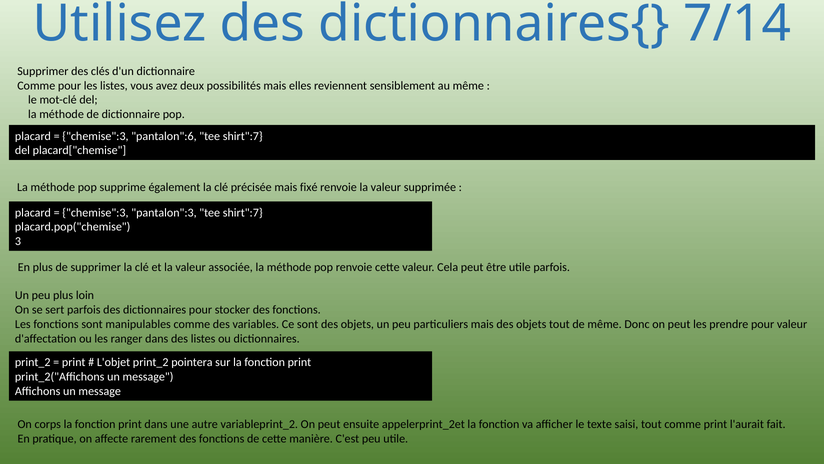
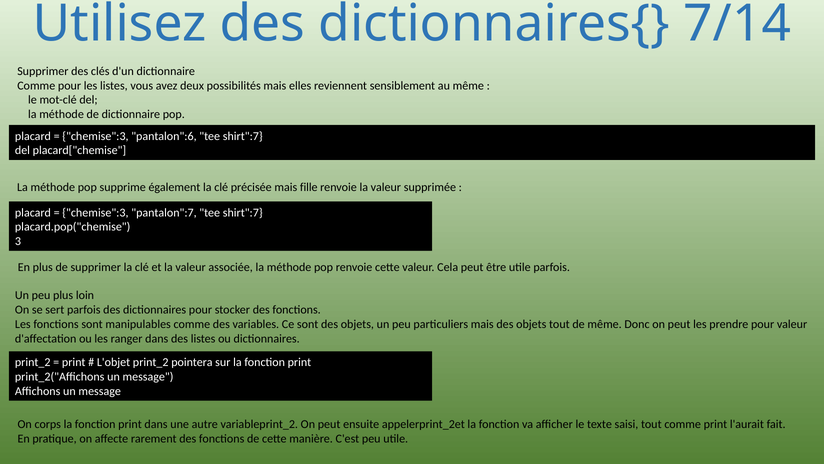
fixé: fixé -> fille (309, 187)
pantalon":3: pantalon":3 -> pantalon":7 (164, 212)
